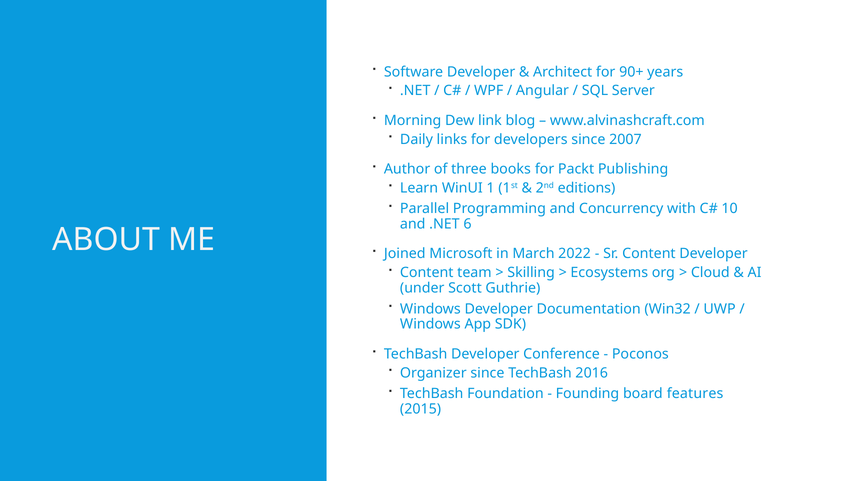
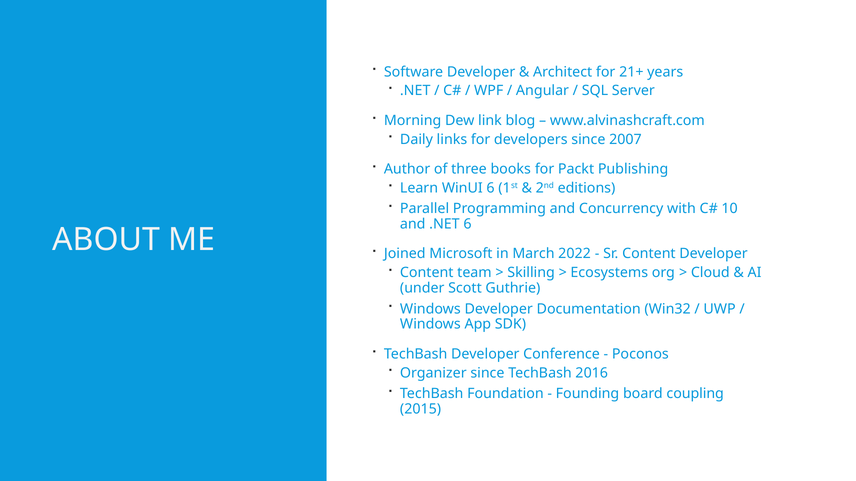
90+: 90+ -> 21+ (631, 72)
WinUI 1: 1 -> 6 (491, 188)
features: features -> coupling (695, 394)
